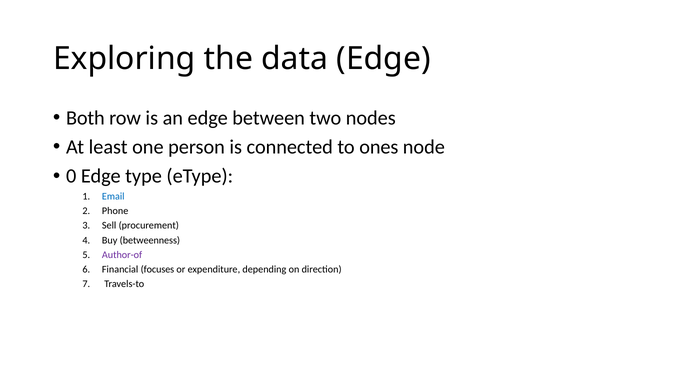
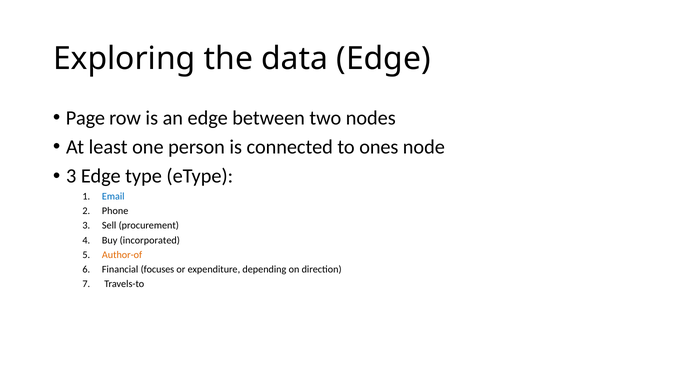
Both: Both -> Page (85, 118)
0: 0 -> 3 (71, 176)
betweenness: betweenness -> incorporated (150, 240)
Author-of colour: purple -> orange (122, 255)
